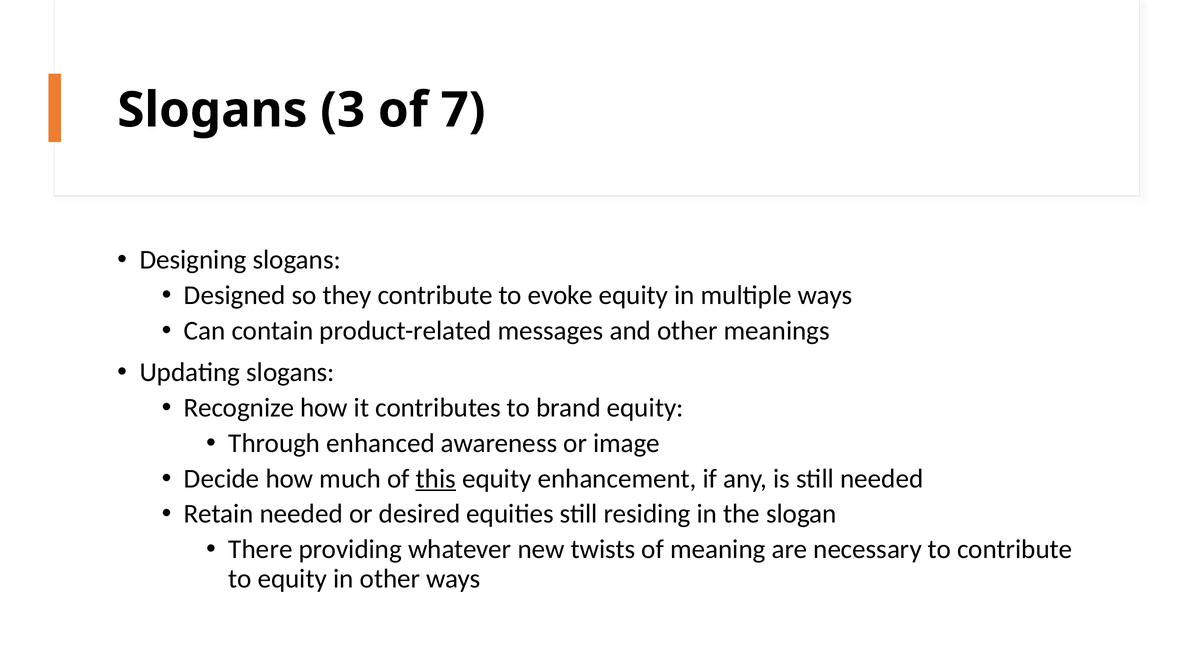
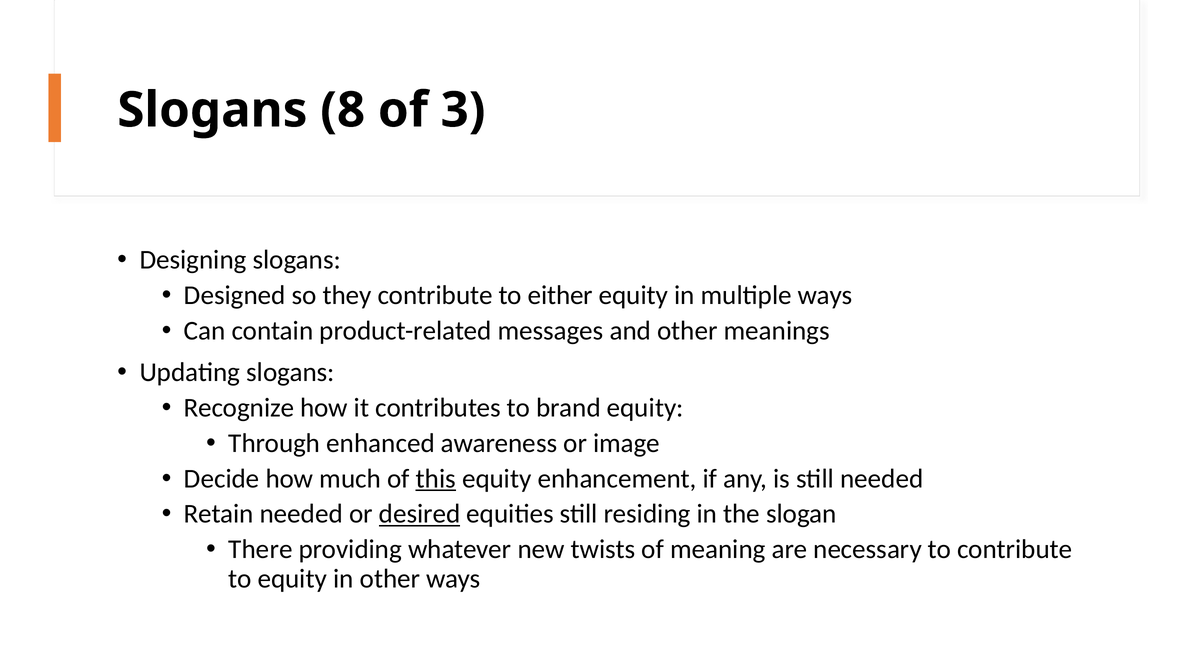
3: 3 -> 8 (343, 110)
7: 7 -> 3 (463, 110)
evoke: evoke -> either (560, 296)
desired underline: none -> present (420, 514)
